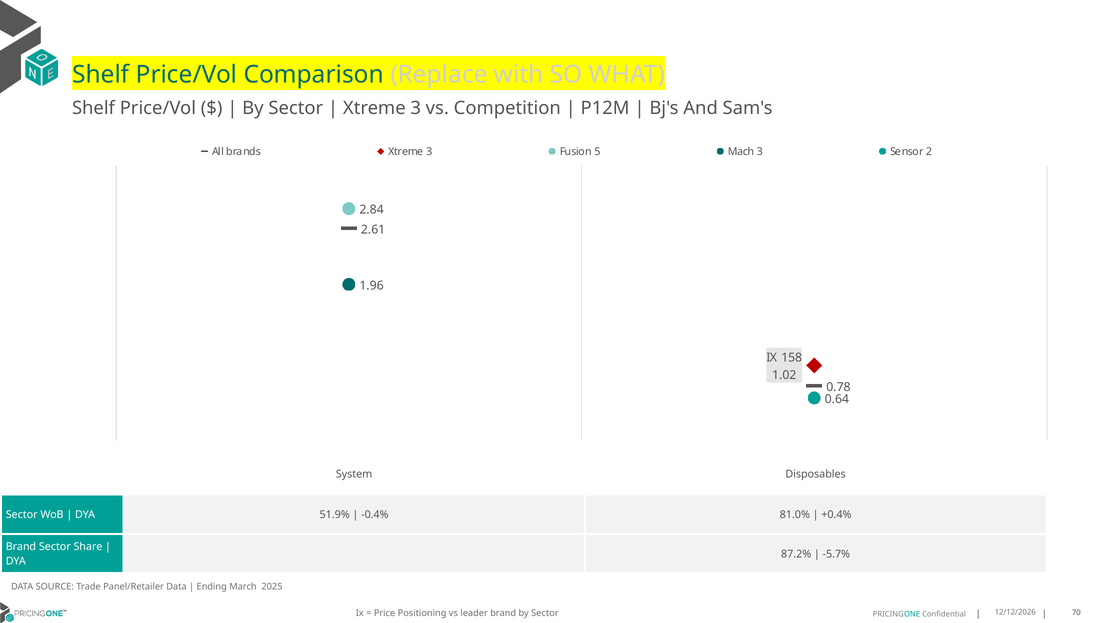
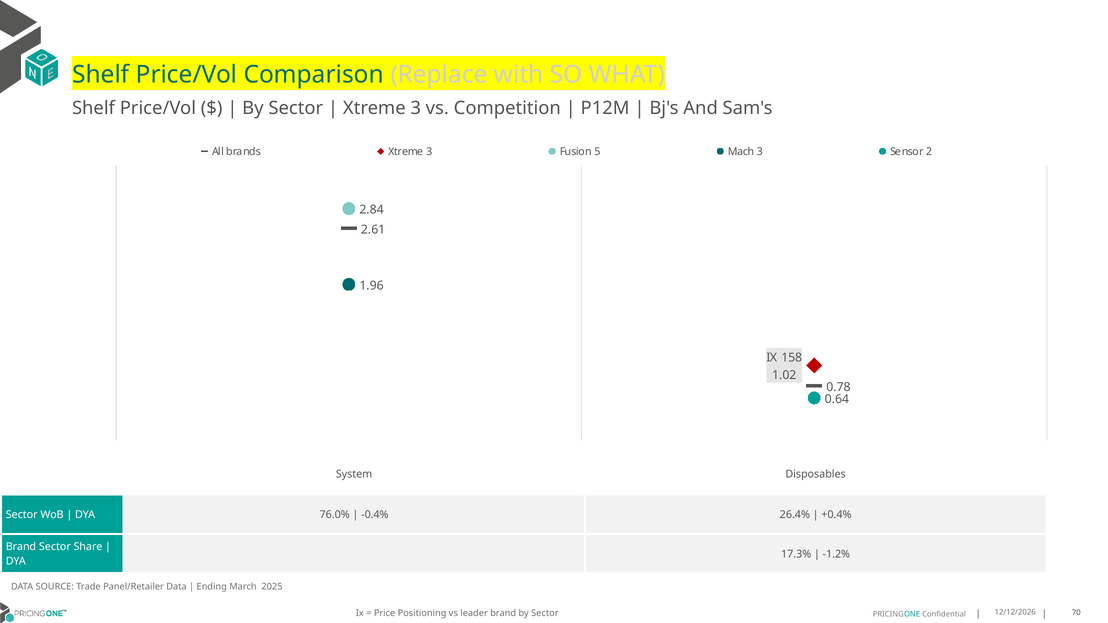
51.9%: 51.9% -> 76.0% (335, 515)
81.0%: 81.0% -> 26.4% (795, 515)
87.2%: 87.2% -> 17.3% (796, 554)
-5.7%: -5.7% -> -1.2% (836, 554)
